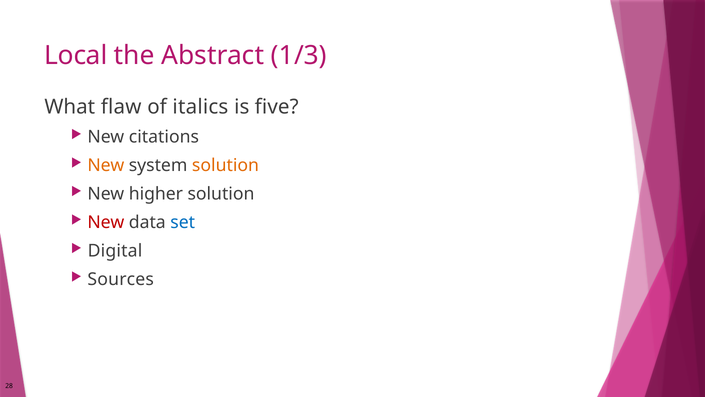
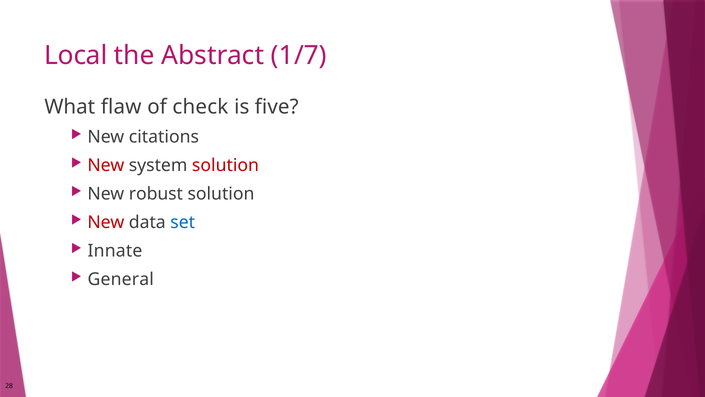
1/3: 1/3 -> 1/7 (299, 56)
italics: italics -> check (200, 107)
New colour: orange -> red (106, 165)
solution colour: orange -> red (225, 165)
higher: higher -> robust (156, 194)
Digital: Digital -> Innate (115, 251)
Sources: Sources -> General (121, 279)
